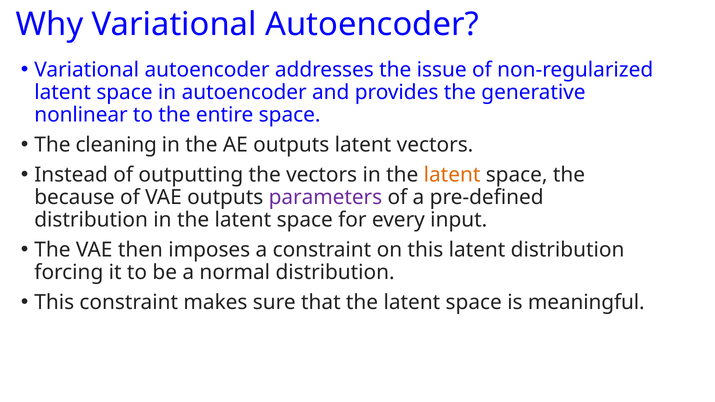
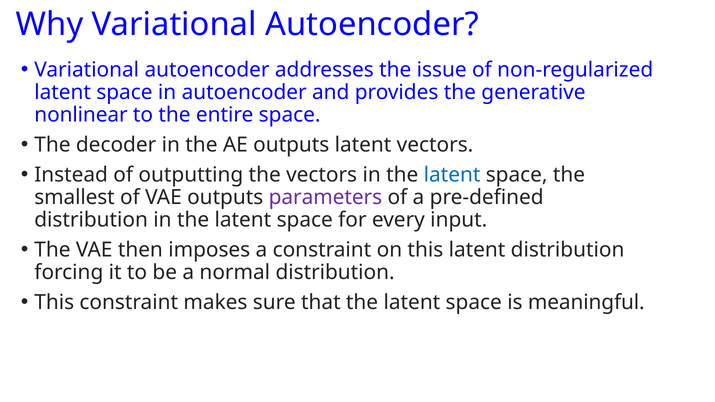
cleaning: cleaning -> decoder (116, 145)
latent colour: orange -> blue (452, 175)
because: because -> smallest (75, 197)
